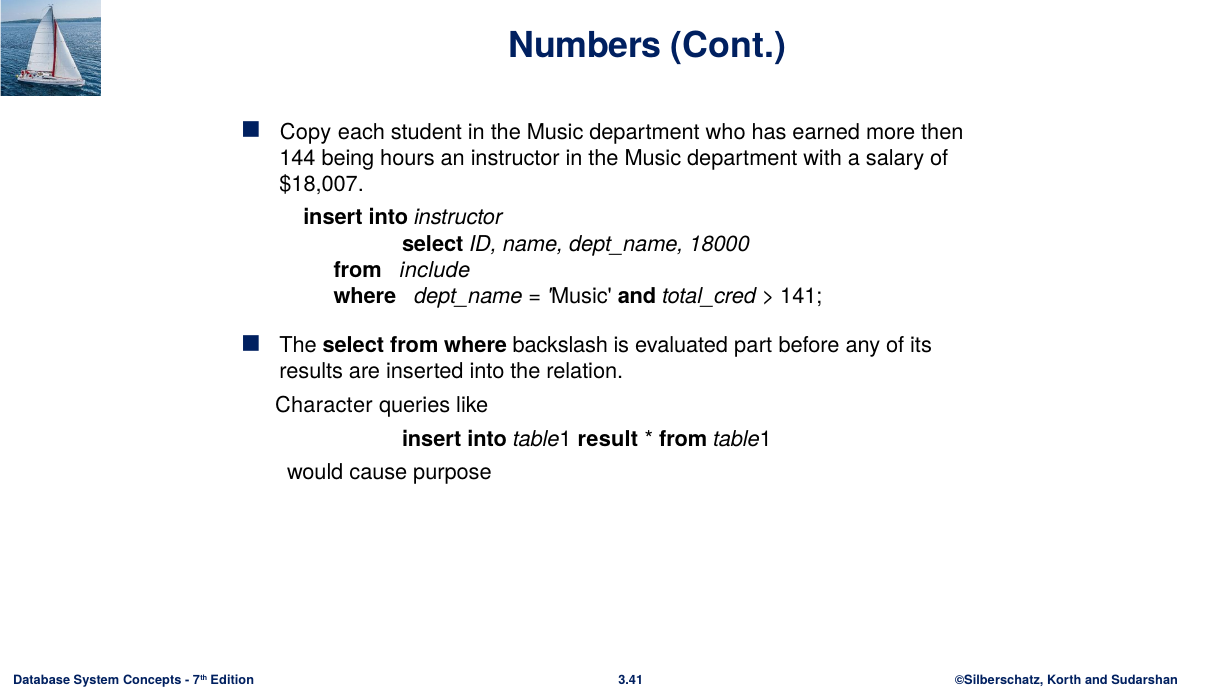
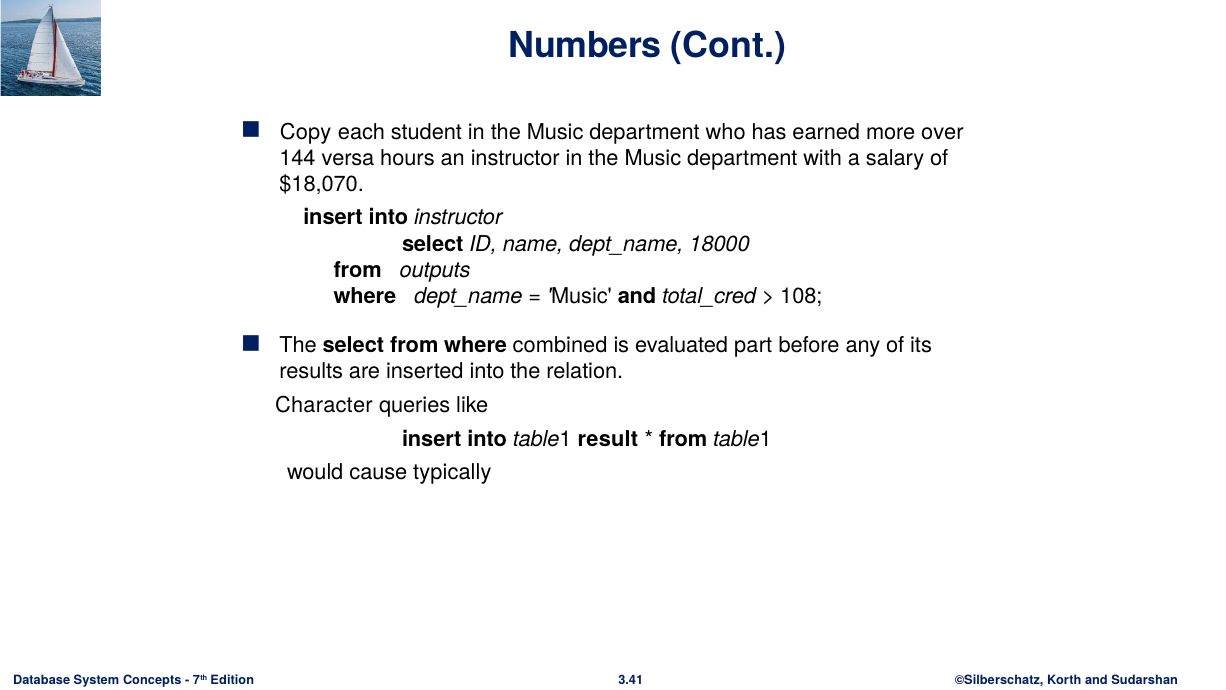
then: then -> over (942, 132)
being: being -> versa (348, 158)
$18,007: $18,007 -> $18,070 (322, 184)
include: include -> outputs (435, 270)
141: 141 -> 108 (801, 296)
backslash: backslash -> combined (560, 345)
purpose: purpose -> typically (452, 472)
